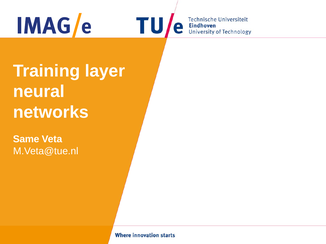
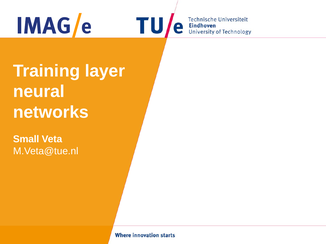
Same: Same -> Small (26, 139)
